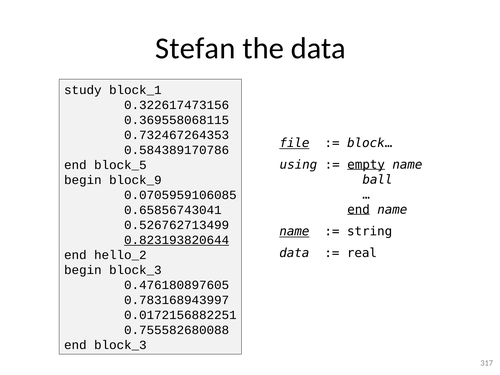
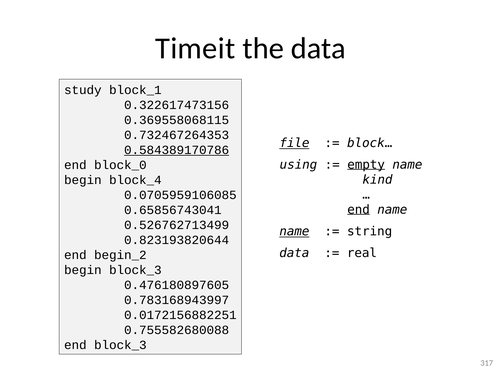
Stefan: Stefan -> Timeit (195, 48)
0.584389170786 underline: none -> present (177, 150)
block_5: block_5 -> block_0 (120, 165)
ball: ball -> kind (377, 180)
block_9: block_9 -> block_4 (135, 180)
0.823193820644 underline: present -> none (177, 240)
hello_2: hello_2 -> begin_2 (120, 255)
